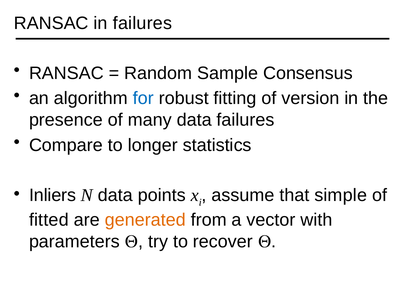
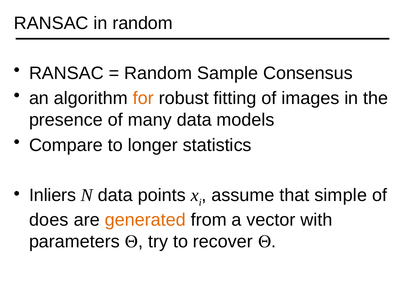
in failures: failures -> random (143, 23)
for colour: blue -> orange (143, 98)
version: version -> images (310, 98)
data failures: failures -> models (246, 120)
fitted: fitted -> does (49, 220)
